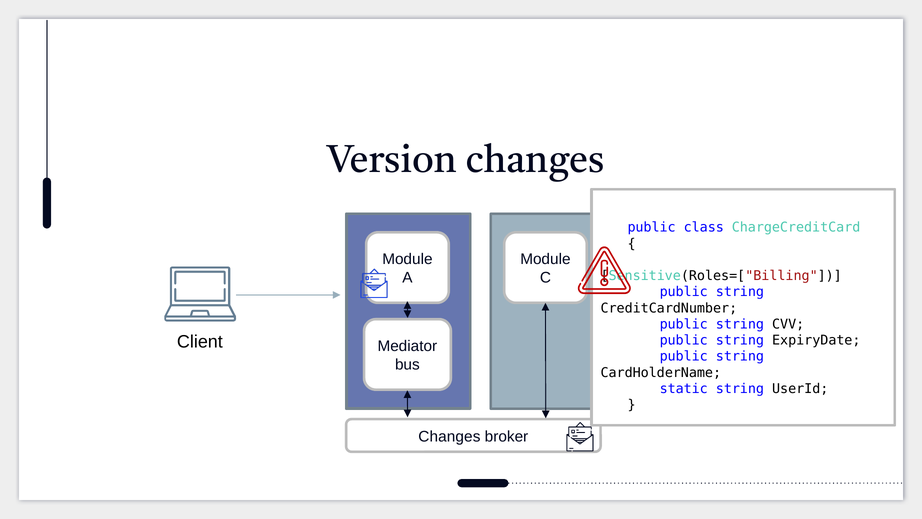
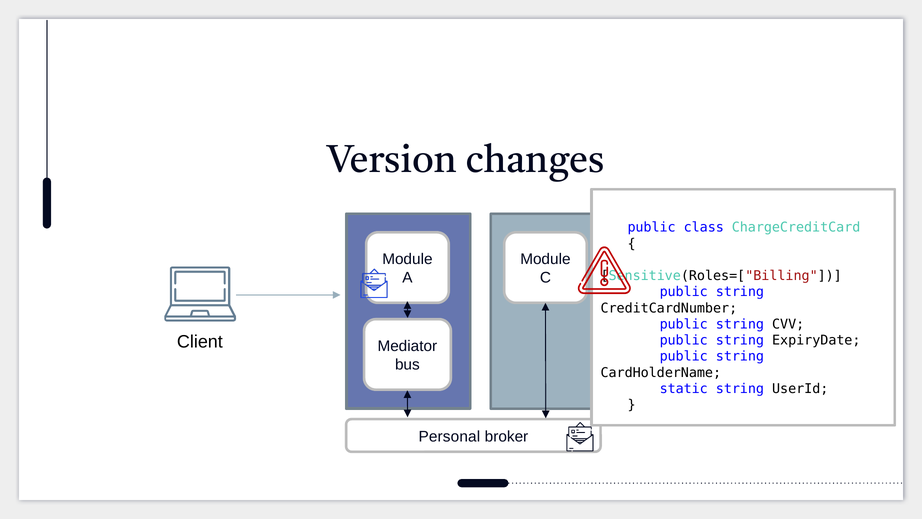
Changes: Changes -> Personal (449, 436)
